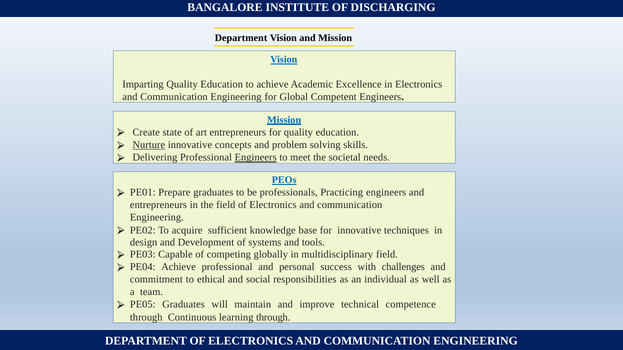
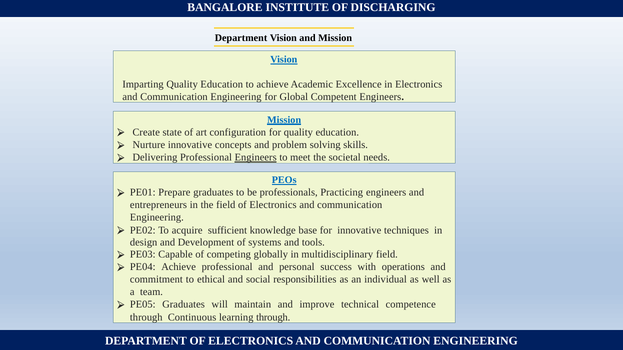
art entrepreneurs: entrepreneurs -> configuration (238, 132)
Nurture underline: present -> none (149, 145)
challenges: challenges -> operations (403, 267)
